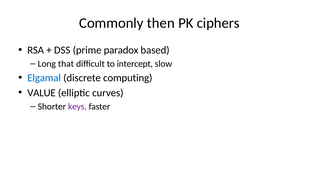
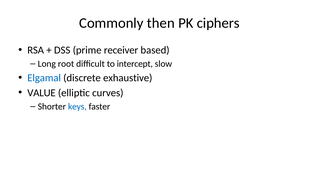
paradox: paradox -> receiver (121, 50)
that: that -> root (66, 64)
computing: computing -> exhaustive (128, 78)
keys colour: purple -> blue (77, 107)
